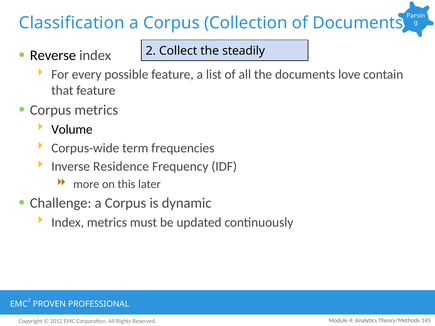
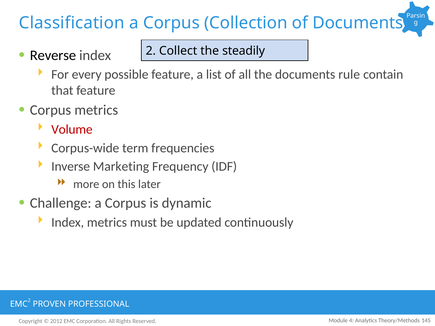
love: love -> rule (349, 75)
Volume colour: black -> red (72, 129)
Residence: Residence -> Marketing (121, 167)
